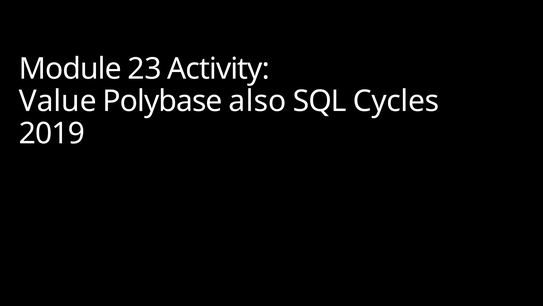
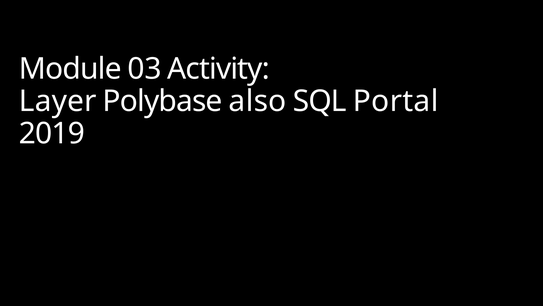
23: 23 -> 03 (145, 69)
Value: Value -> Layer (58, 101)
Cycles: Cycles -> Portal (396, 101)
